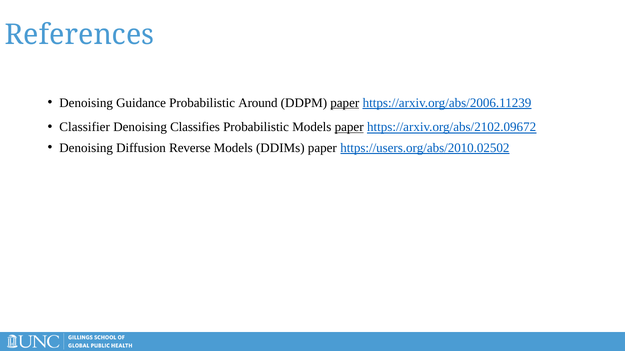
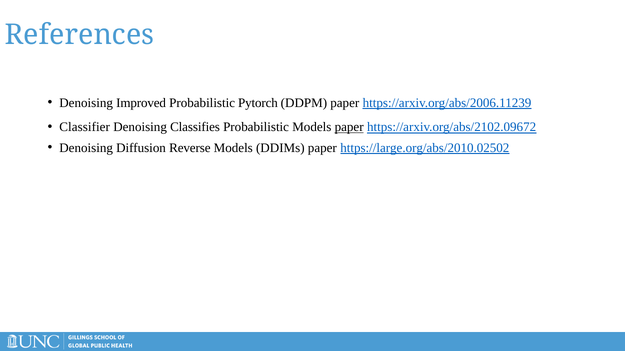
Guidance: Guidance -> Improved (141, 103)
Around: Around -> Pytorch (258, 103)
paper underline: present -> none (345, 103)
https://users.org/abs/2010.02502: https://users.org/abs/2010.02502 -> https://large.org/abs/2010.02502 (425, 148)
